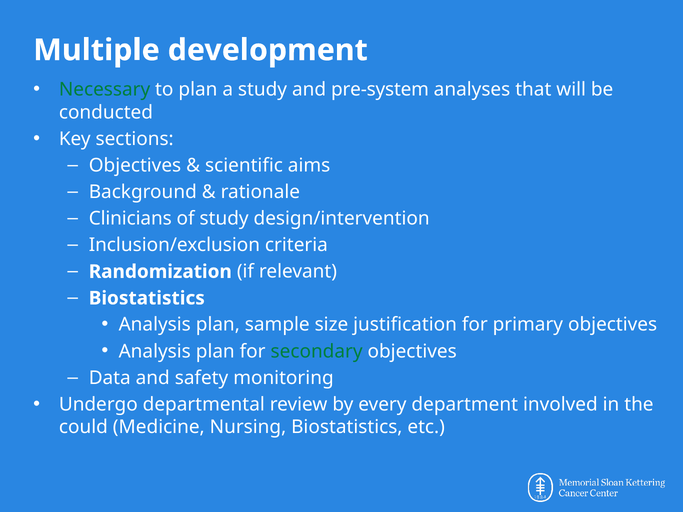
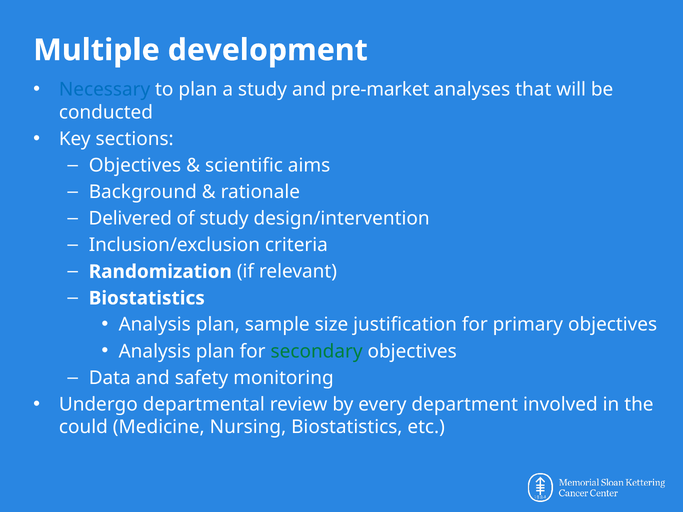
Necessary colour: green -> blue (105, 90)
pre-system: pre-system -> pre-market (380, 90)
Clinicians: Clinicians -> Delivered (130, 219)
